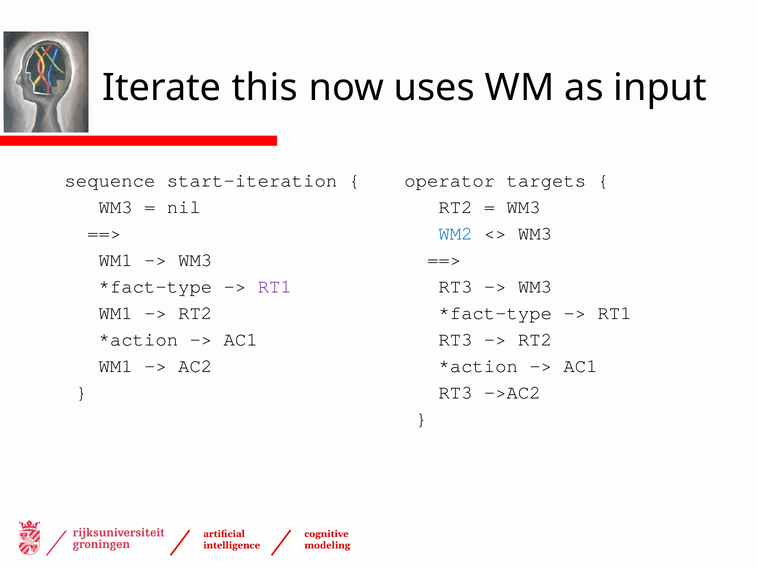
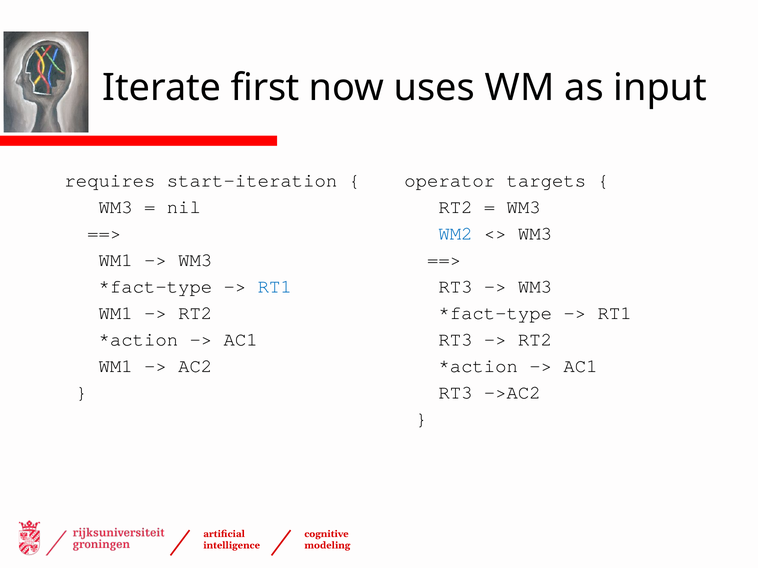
this: this -> first (265, 88)
sequence: sequence -> requires (110, 181)
RT1 colour: purple -> blue (275, 287)
